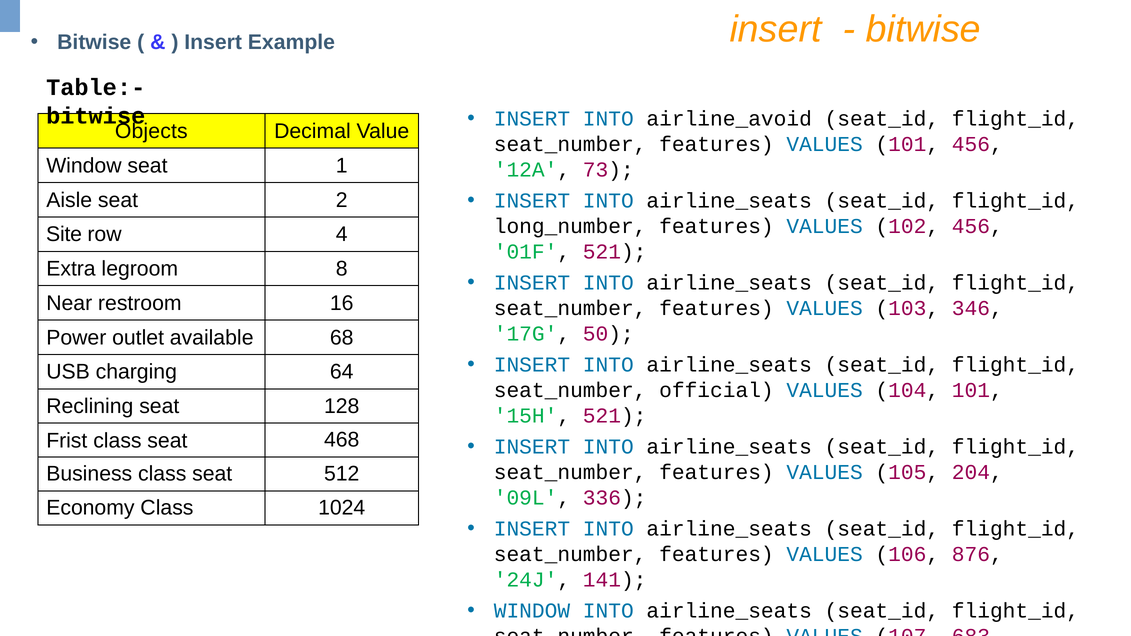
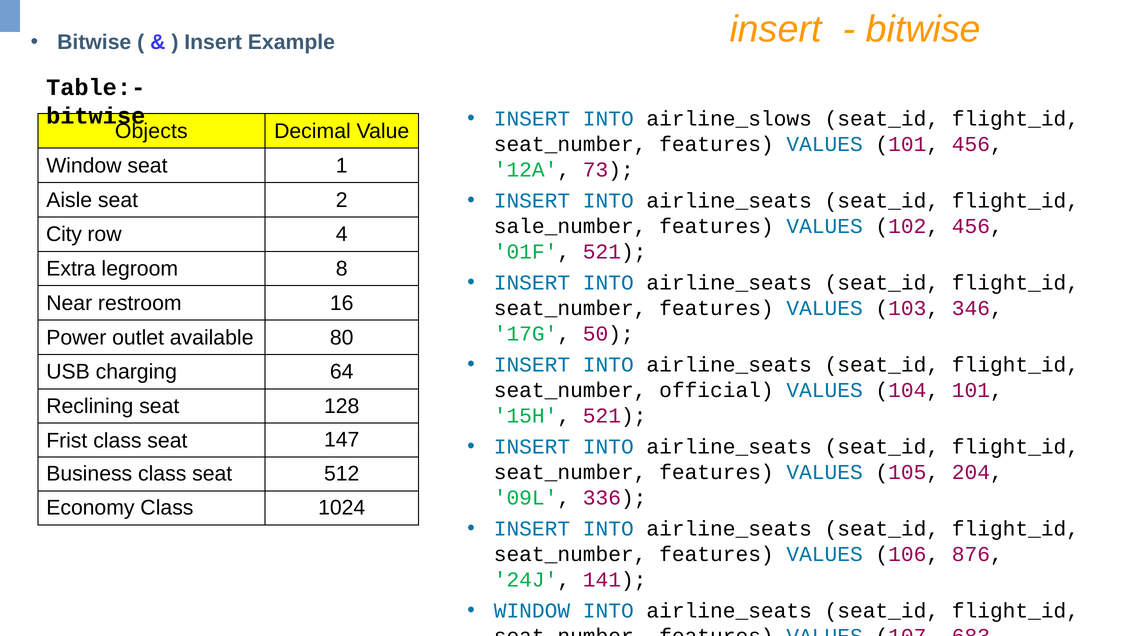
airline_avoid: airline_avoid -> airline_slows (729, 119)
long_number: long_number -> sale_number (570, 226)
Site: Site -> City (64, 235)
68: 68 -> 80 (342, 338)
468: 468 -> 147 (342, 440)
